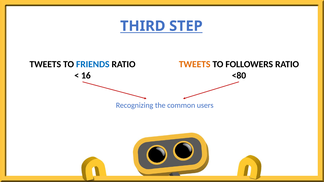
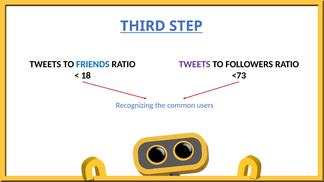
TWEETS colour: orange -> purple (195, 64)
16: 16 -> 18 (86, 76)
<80: <80 -> <73 (239, 76)
